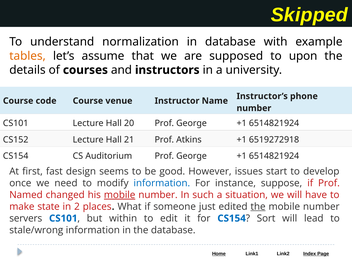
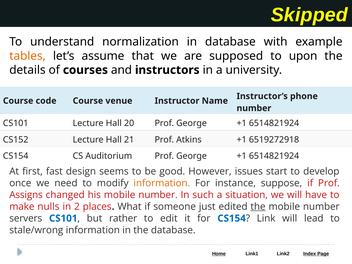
information colour: blue -> orange (162, 183)
Named: Named -> Assigns (26, 195)
mobile underline: present -> none (120, 195)
state: state -> nulls (48, 207)
within: within -> rather (123, 218)
Sort: Sort -> Link (266, 218)
